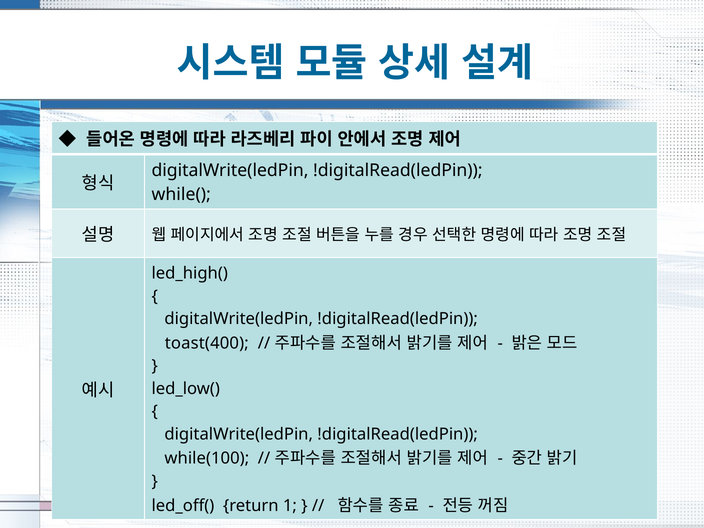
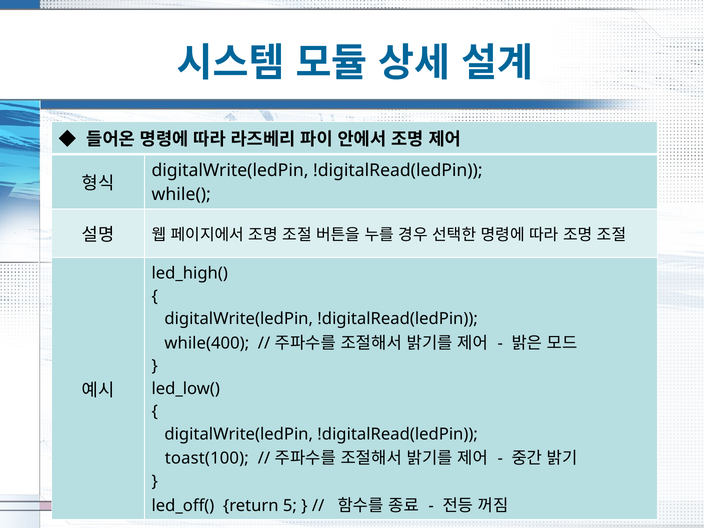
toast(400: toast(400 -> while(400 (207, 343)
while(100: while(100 -> toast(100 (207, 458)
1: 1 -> 5 (290, 506)
